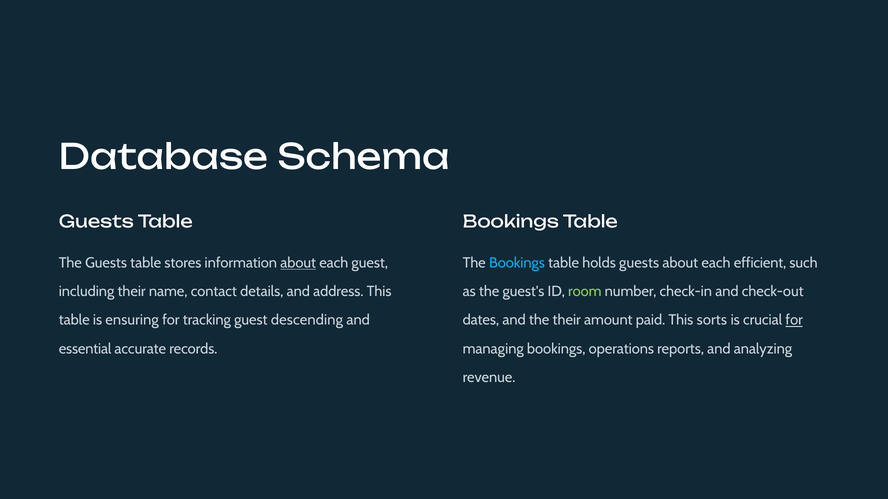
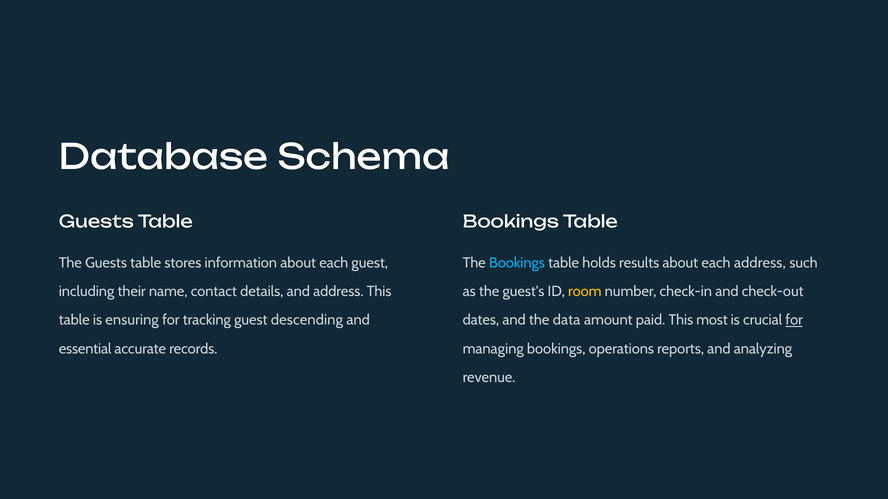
about underline: present -> none (298, 263)
holds guests: guests -> results (639, 263)
each efficient: efficient -> address (760, 263)
room colour: light green -> yellow (585, 292)
the their: their -> data (567, 320)
sorts: sorts -> most (712, 320)
